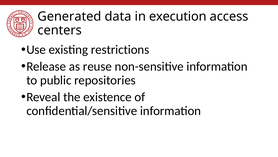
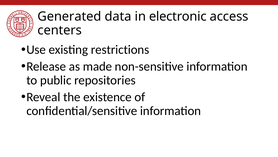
execution: execution -> electronic (178, 16)
reuse: reuse -> made (97, 66)
